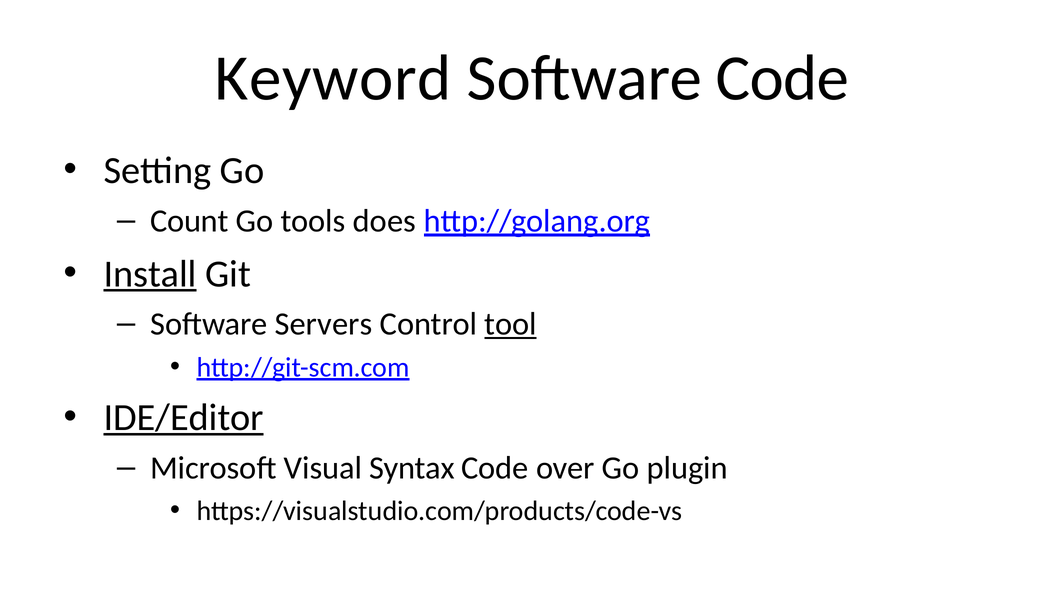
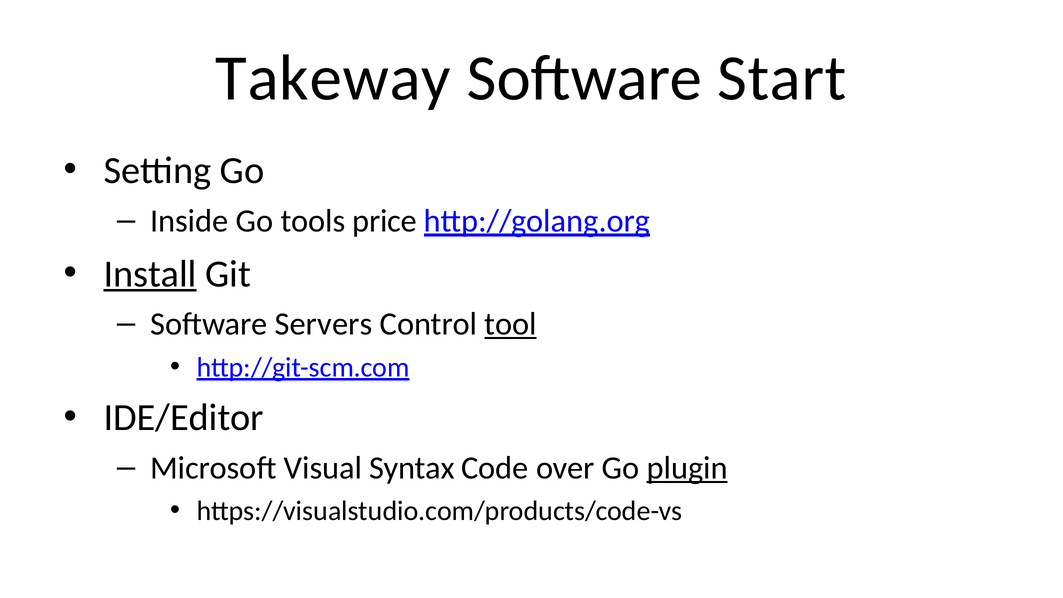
Keyword: Keyword -> Takeway (333, 78)
Software Code: Code -> Start (782, 78)
Count: Count -> Inside (189, 221)
does: does -> price (385, 221)
IDE/Editor underline: present -> none (184, 418)
plugin underline: none -> present (687, 468)
